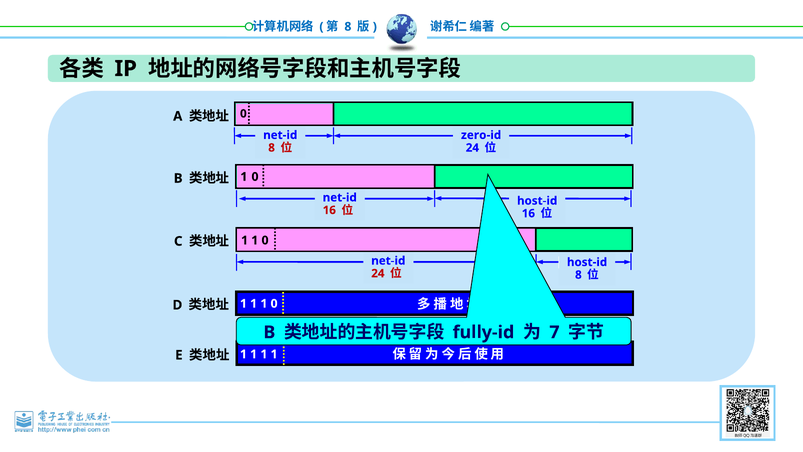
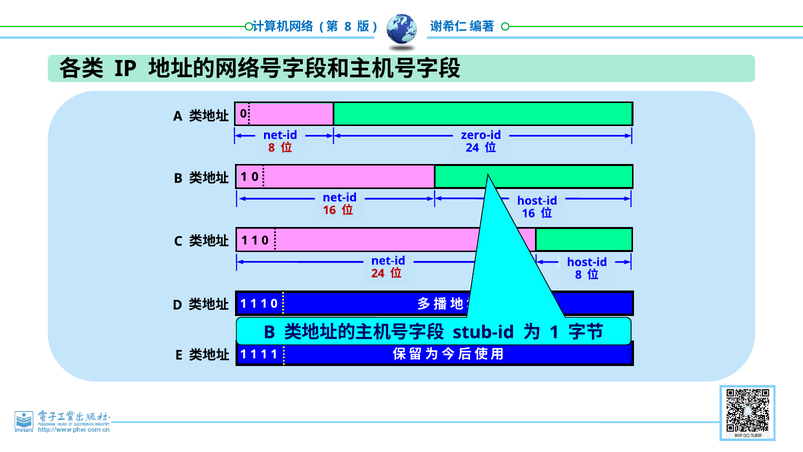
fully-id: fully-id -> stub-id (483, 332)
7: 7 -> 1 (554, 332)
